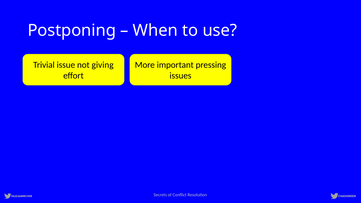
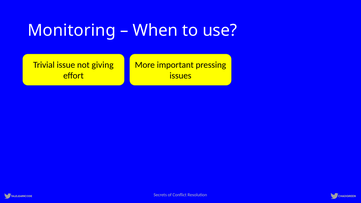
Postponing: Postponing -> Monitoring (72, 30)
